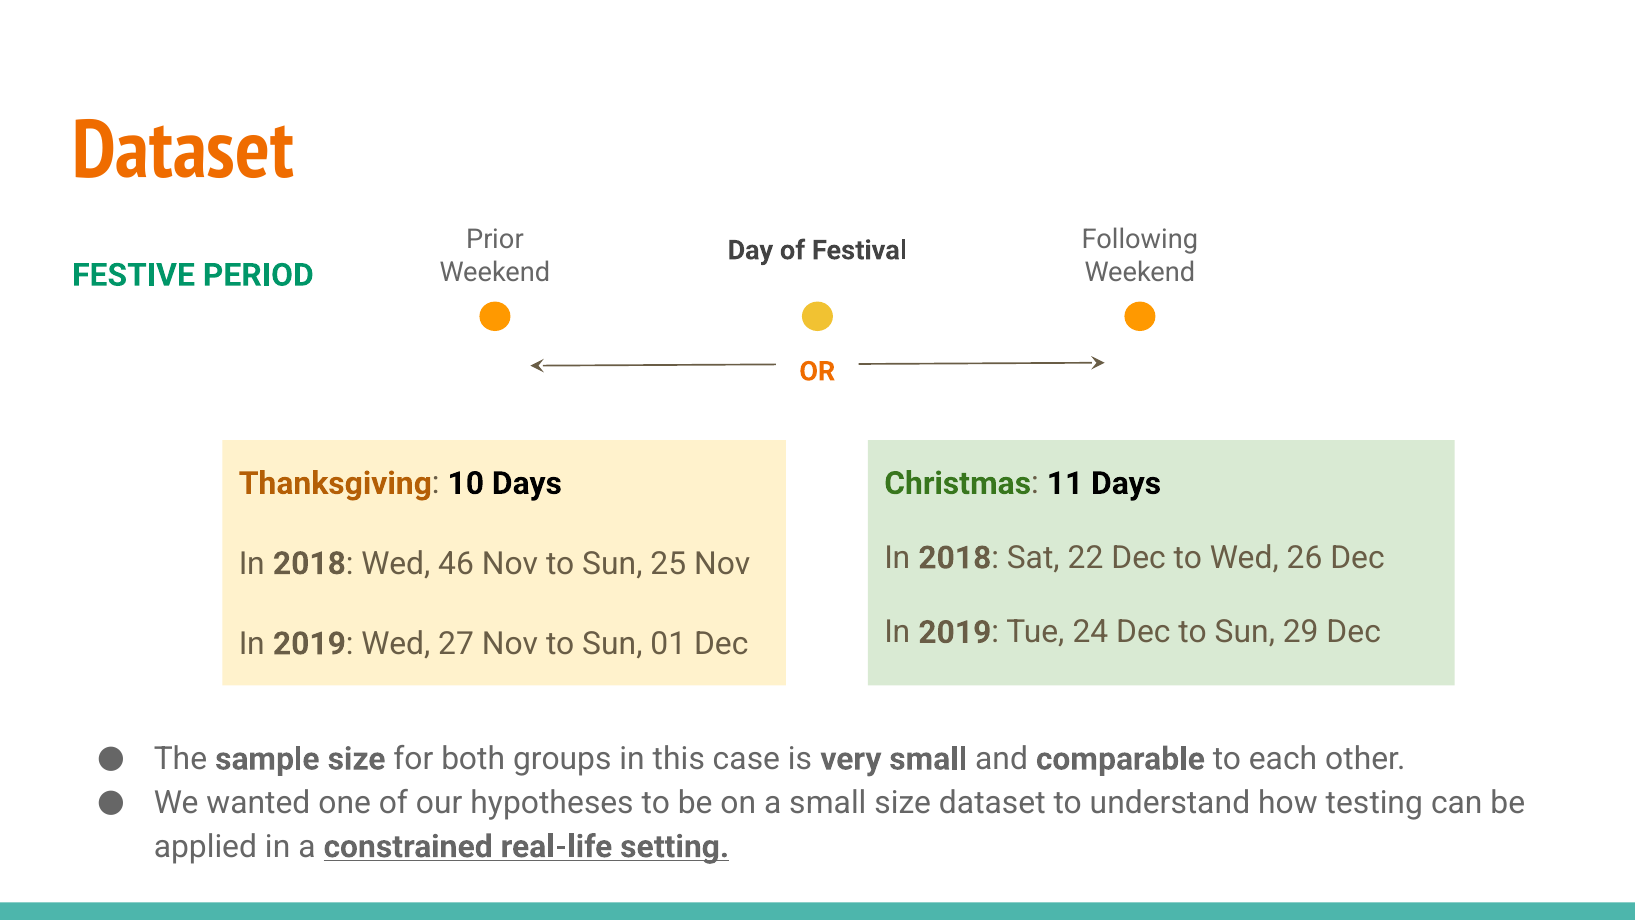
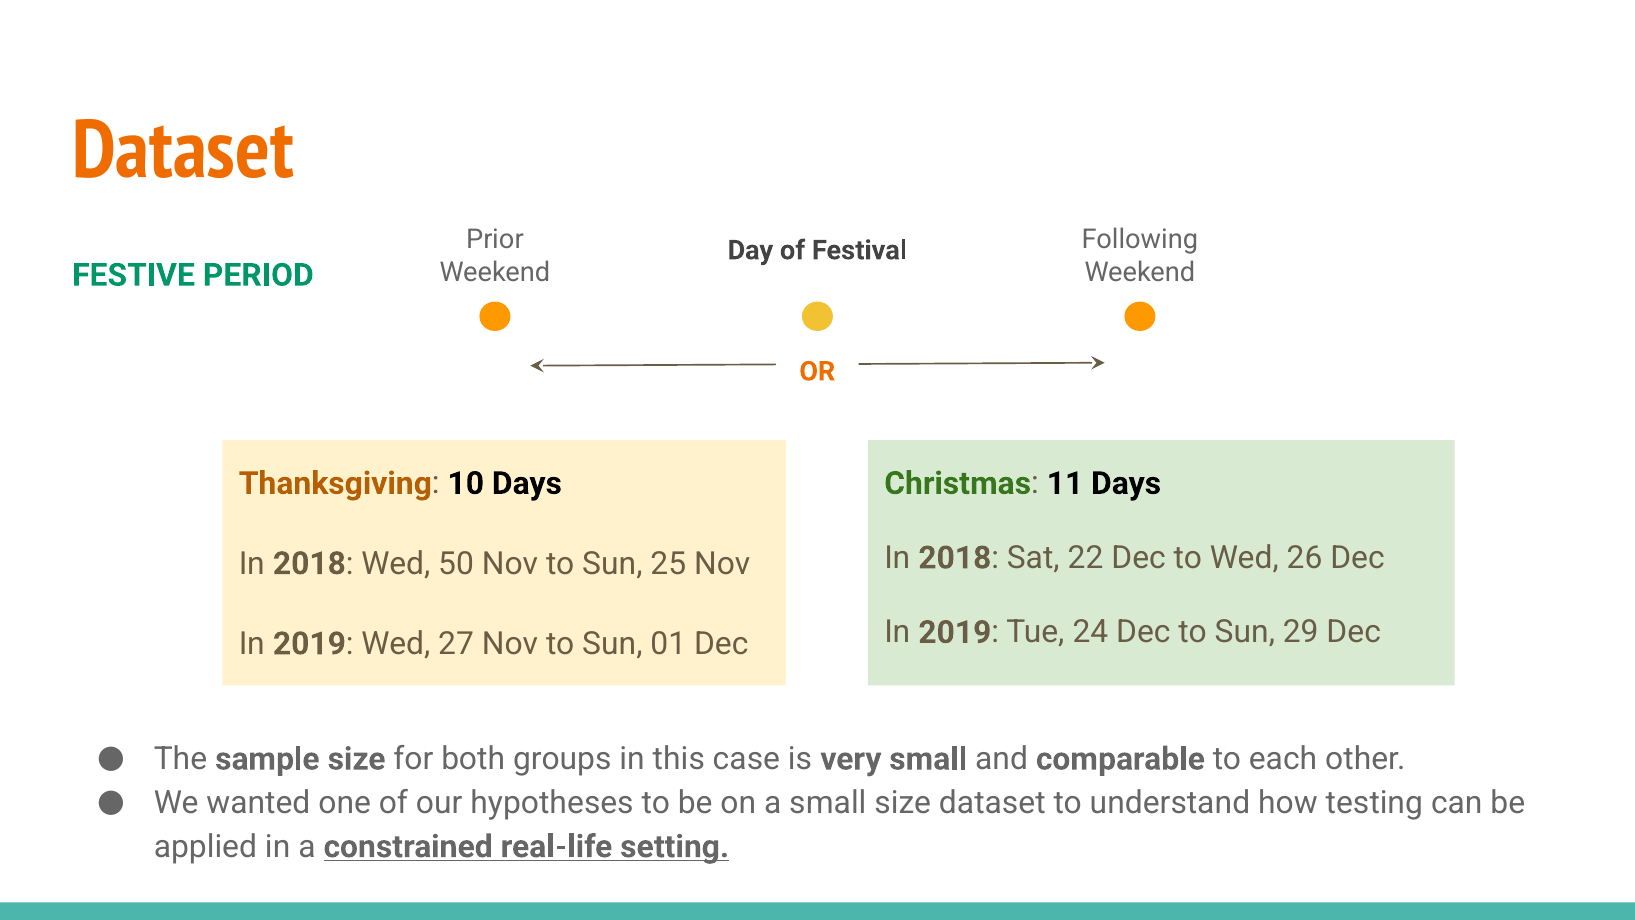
46: 46 -> 50 (456, 563)
